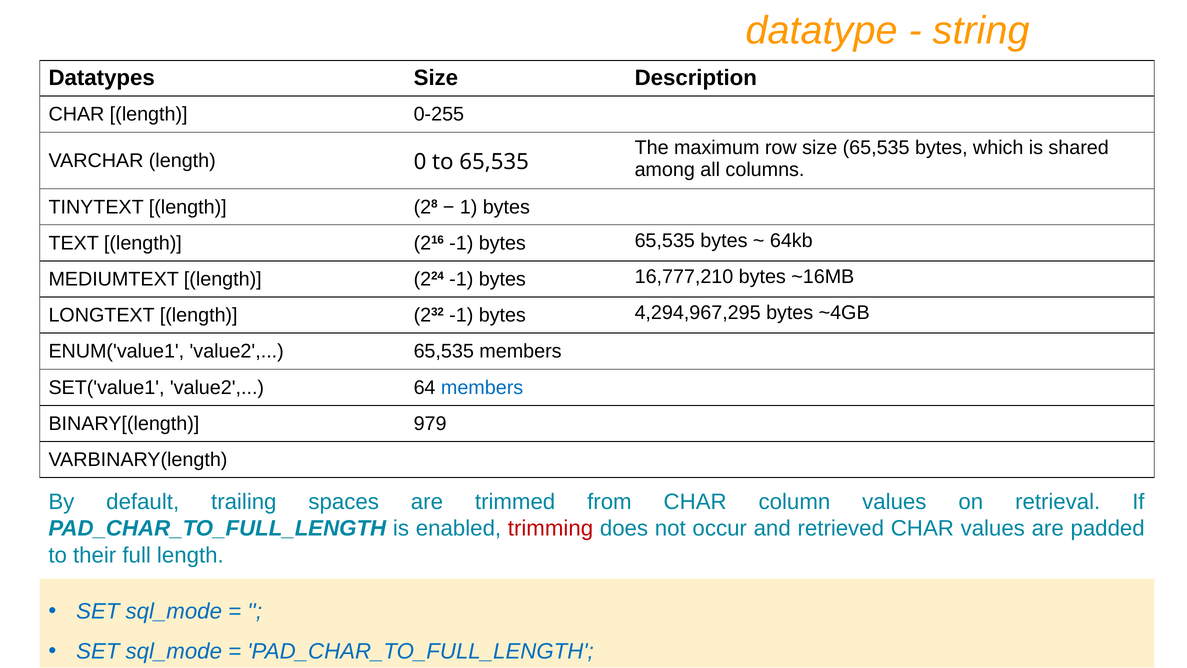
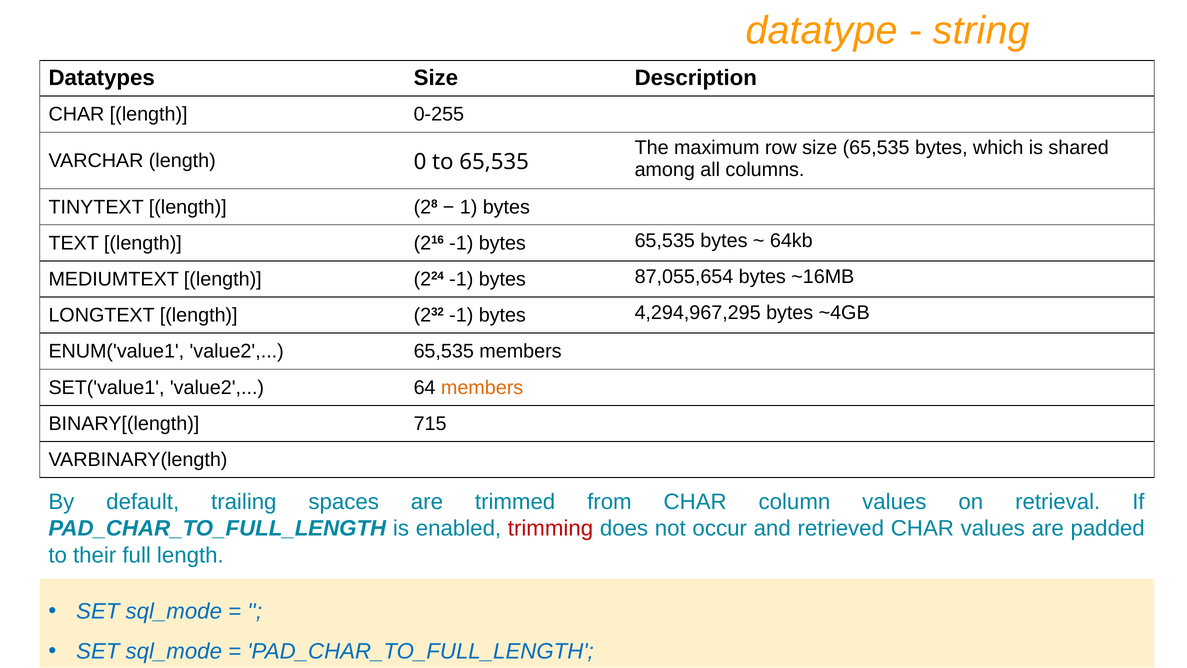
16,777,210: 16,777,210 -> 87,055,654 (684, 276)
members colour: blue -> orange (482, 387)
979: 979 -> 715 (430, 423)
